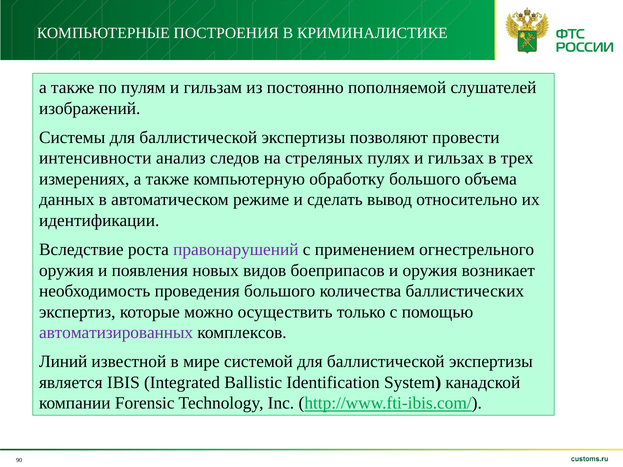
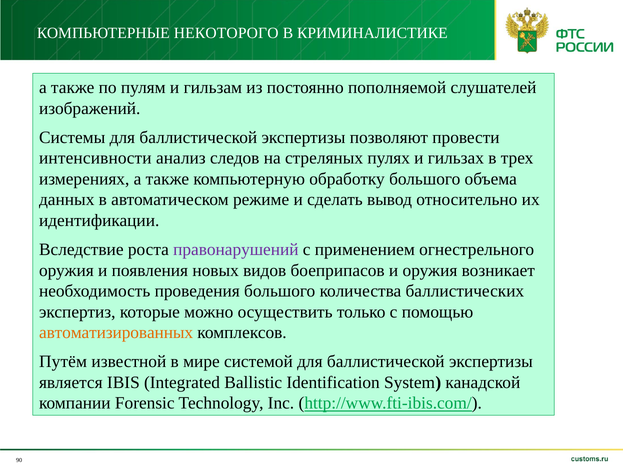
ПОСТРОЕНИЯ: ПОСТРОЕНИЯ -> НЕКОТОРОГО (226, 33)
автоматизированных colour: purple -> orange (116, 333)
Линий: Линий -> Путём (63, 362)
